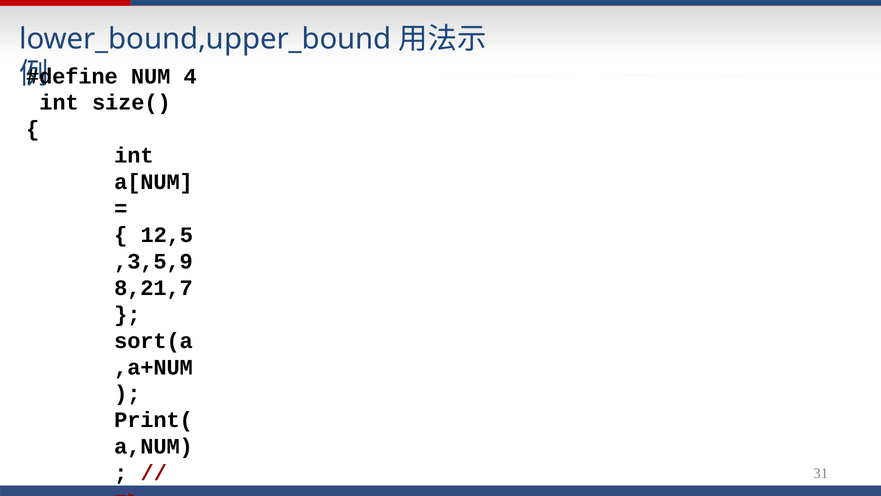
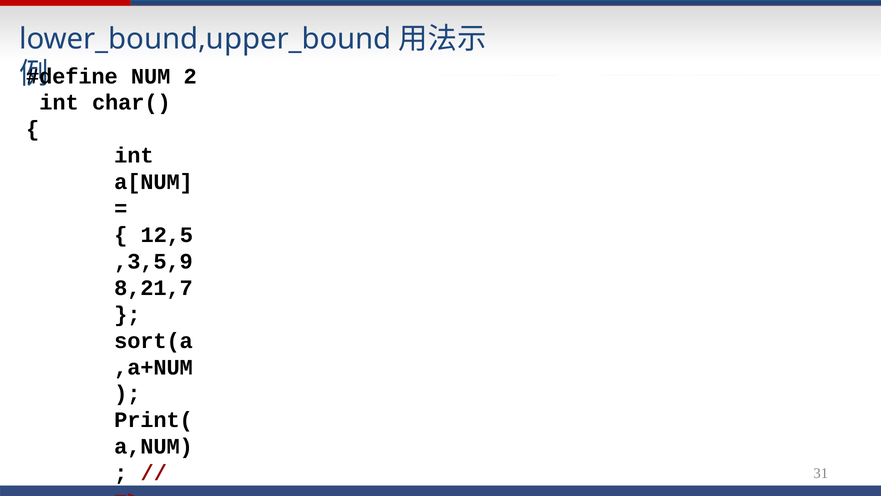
4: 4 -> 2 (190, 76)
size(: size( -> char( (131, 103)
